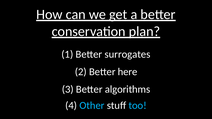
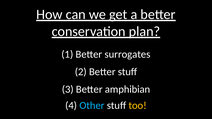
Better here: here -> stuff (128, 72)
algorithms: algorithms -> amphibian (128, 89)
too colour: light blue -> yellow (138, 106)
